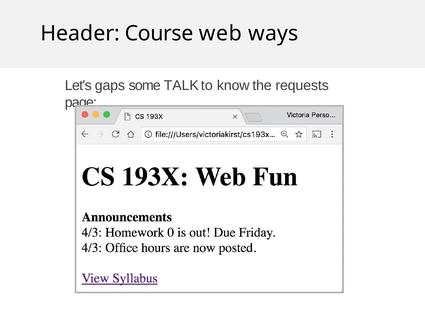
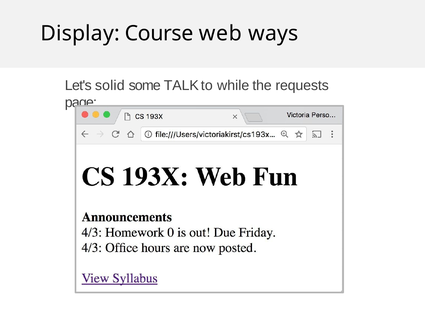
Header: Header -> Display (80, 33)
gaps: gaps -> solid (110, 85)
know: know -> while (233, 85)
